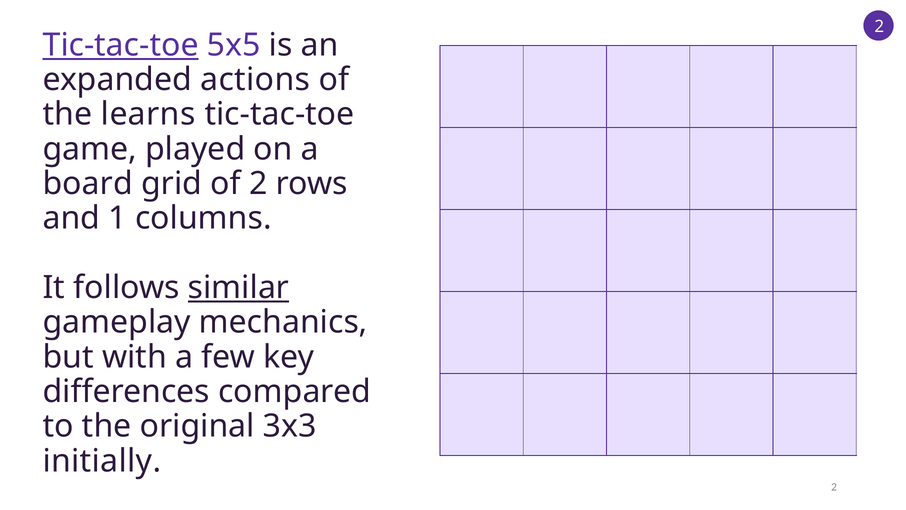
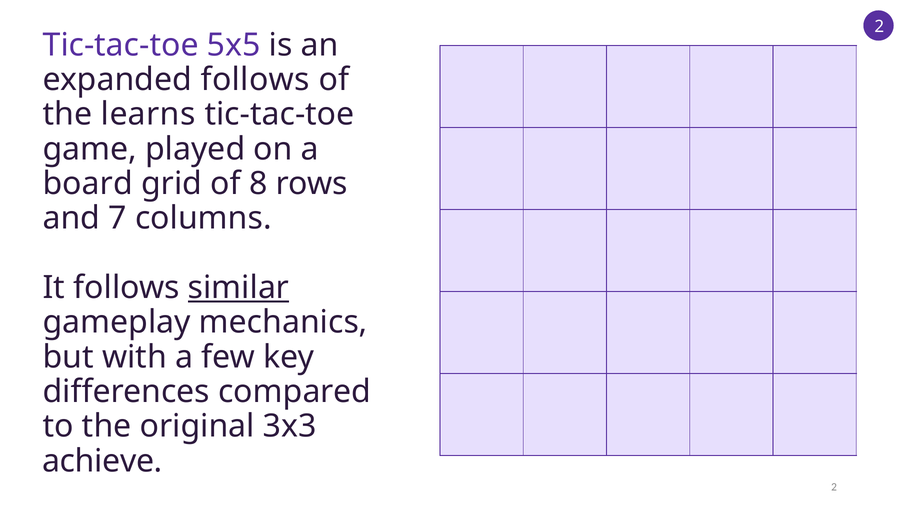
Tic-tac-toe underline: present -> none (121, 45)
expanded actions: actions -> follows (255, 80)
of 2: 2 -> 8 (258, 184)
1: 1 -> 7 (118, 218)
initially: initially -> achieve (102, 461)
